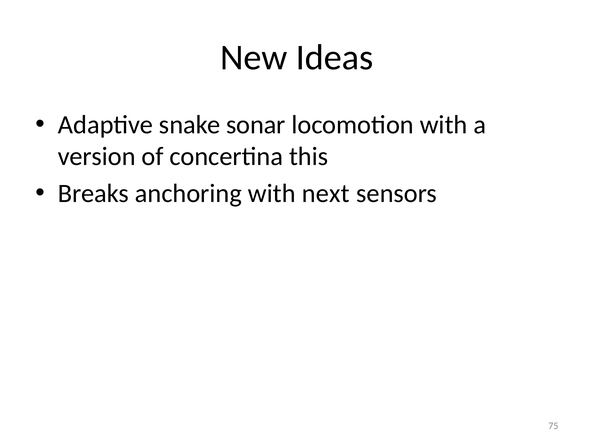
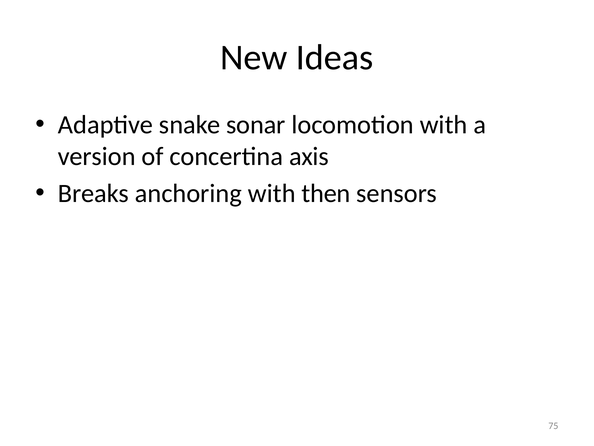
this: this -> axis (309, 156)
next: next -> then (326, 193)
